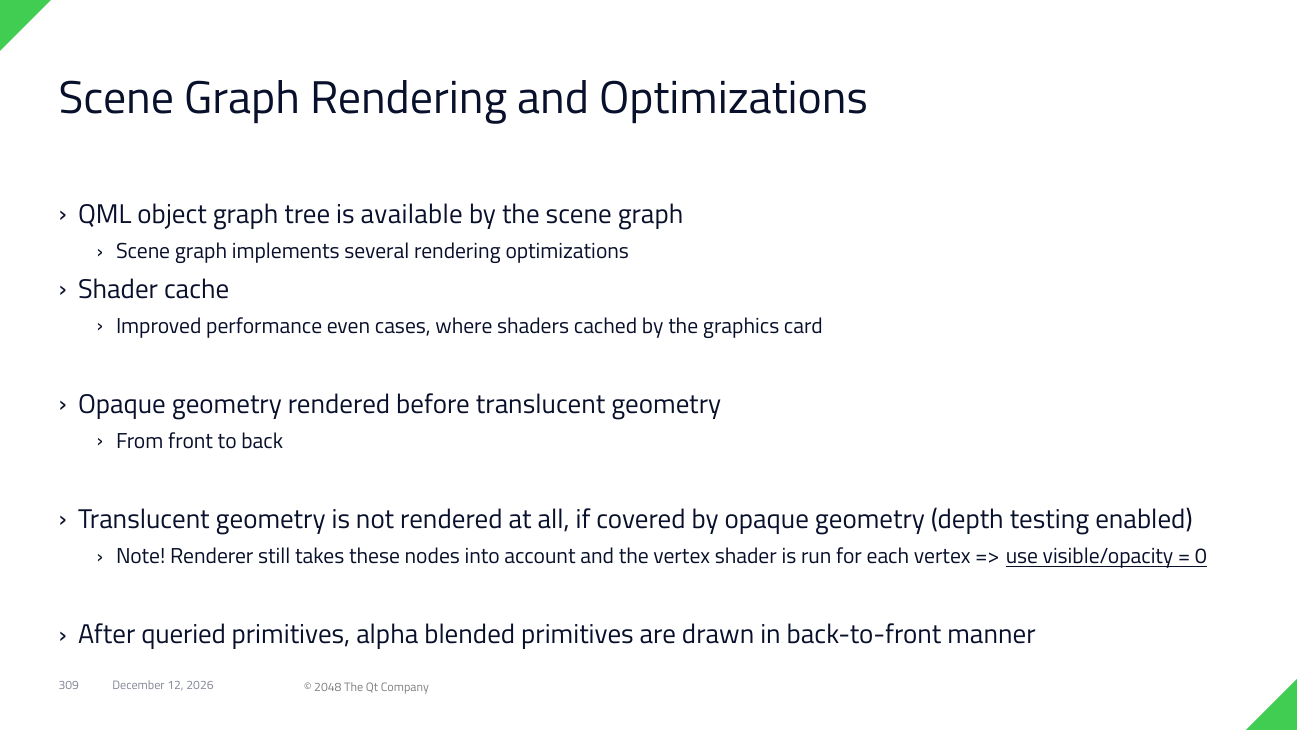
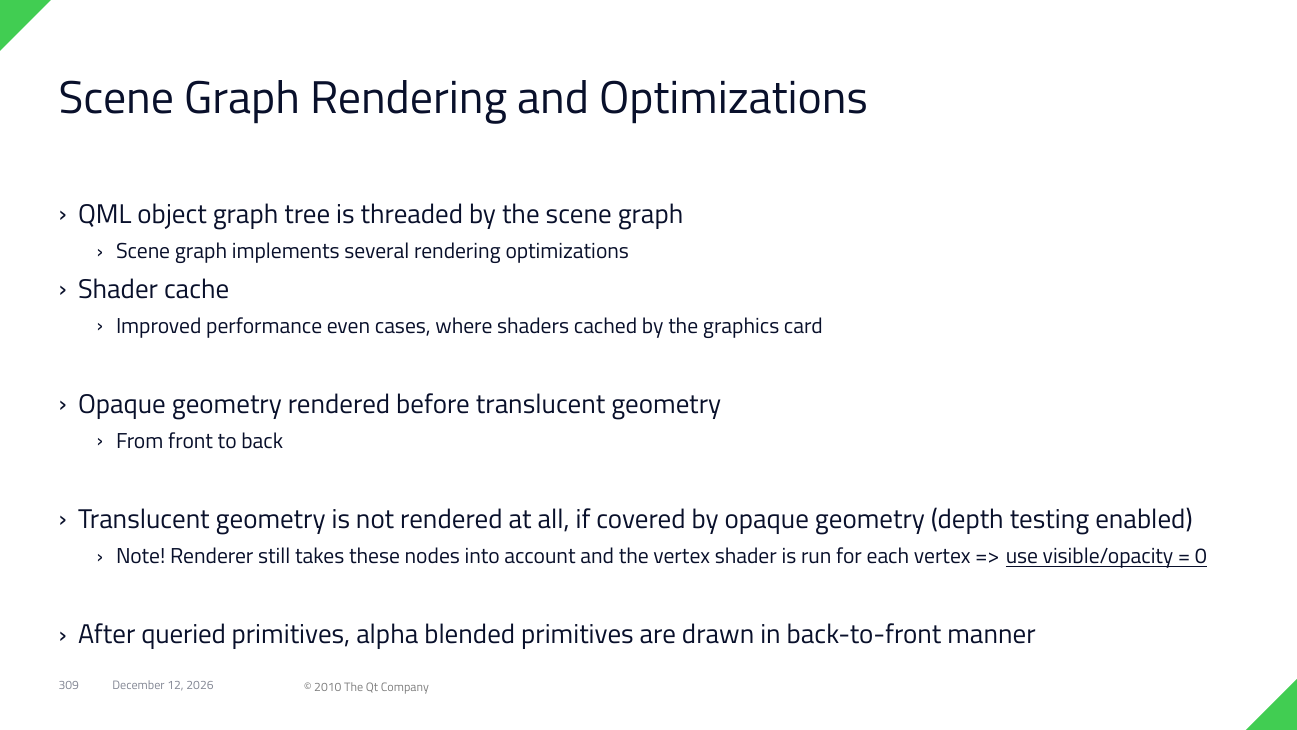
available: available -> threaded (412, 214)
2048: 2048 -> 2010 (328, 687)
